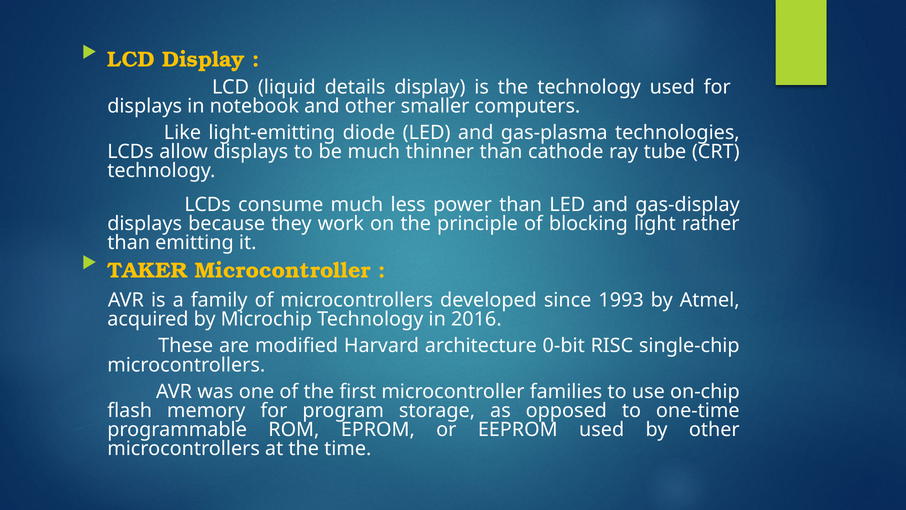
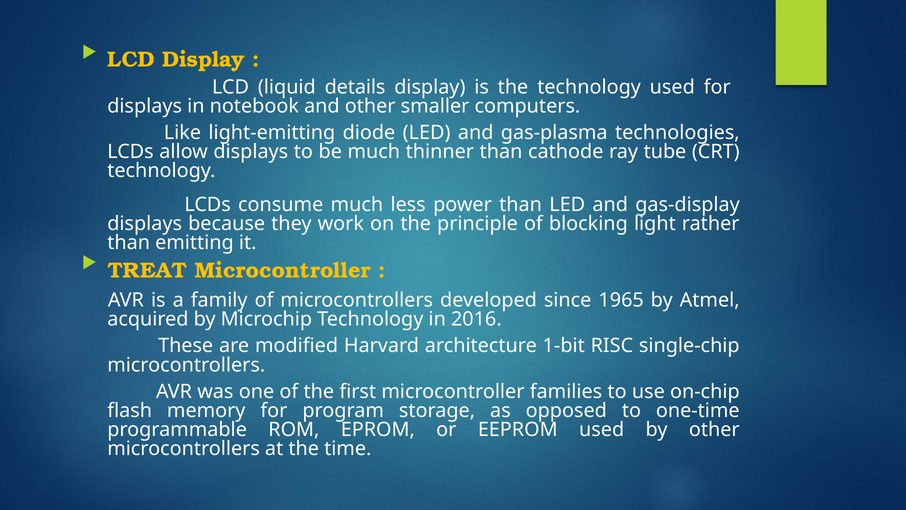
TAKER: TAKER -> TREAT (147, 270)
1993: 1993 -> 1965 (621, 300)
0-bit: 0-bit -> 1-bit (564, 346)
